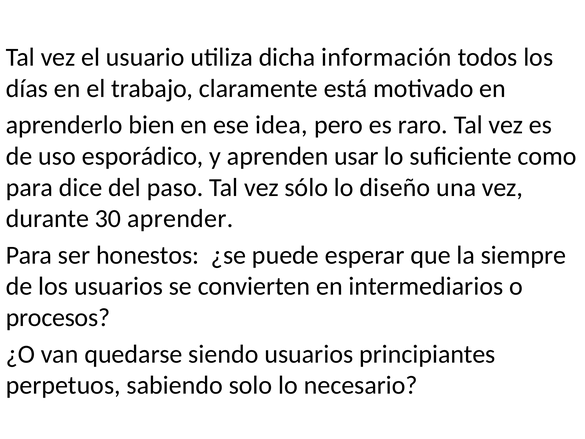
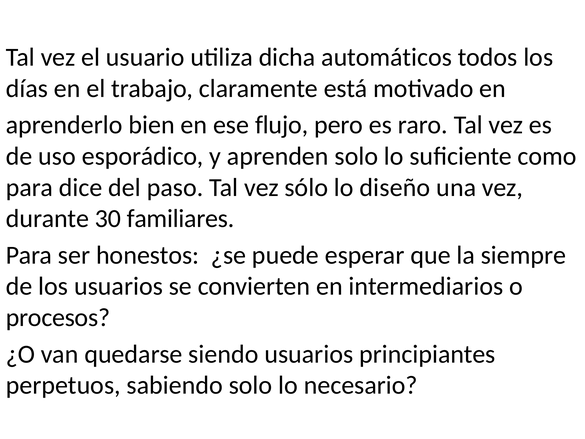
información: información -> automáticos (387, 57)
idea: idea -> flujo (282, 125)
aprenden usar: usar -> solo (356, 156)
aprender: aprender -> familiares (181, 219)
